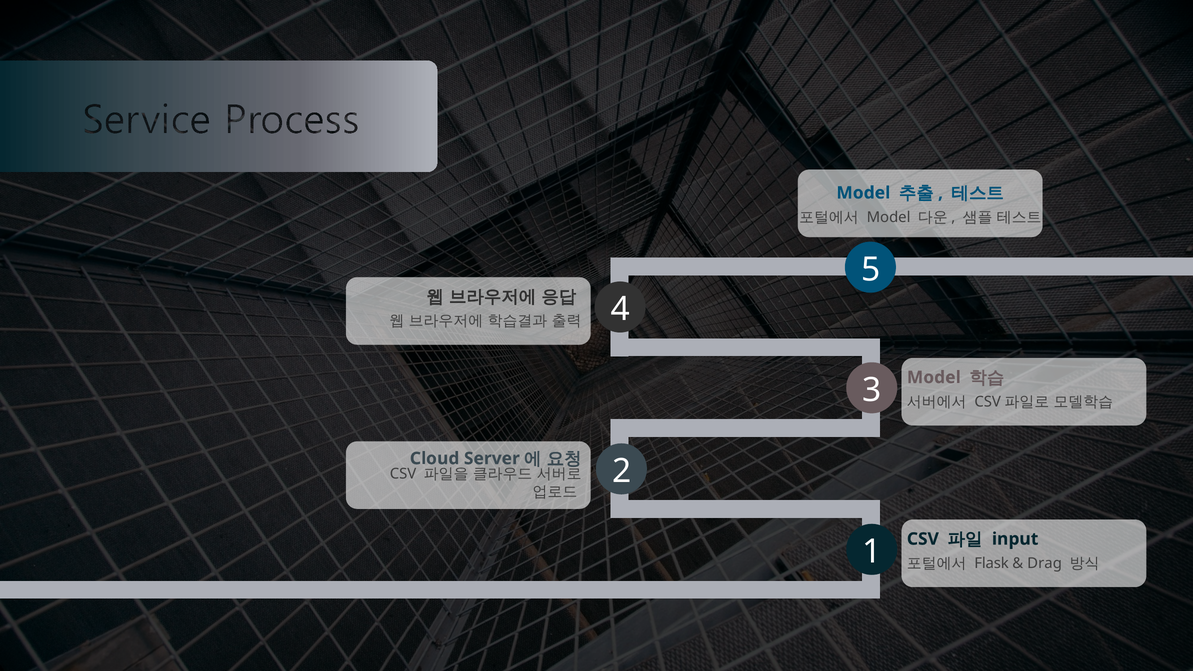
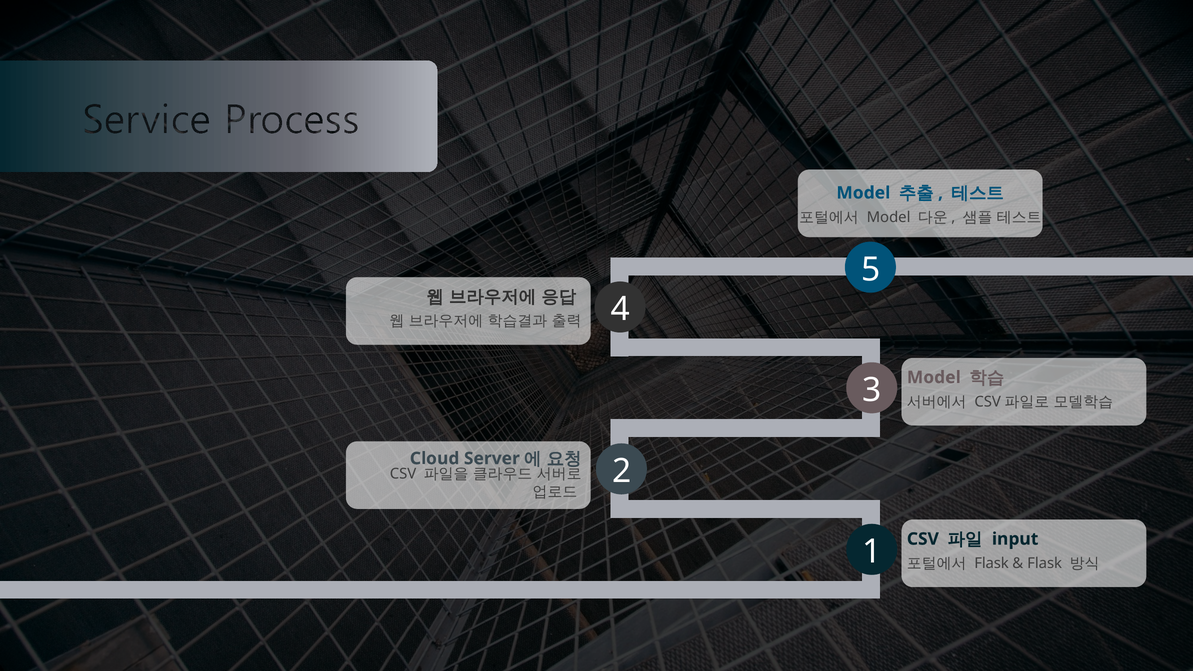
Drag: Drag -> Flask (1045, 563)
